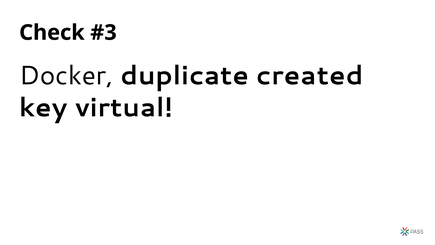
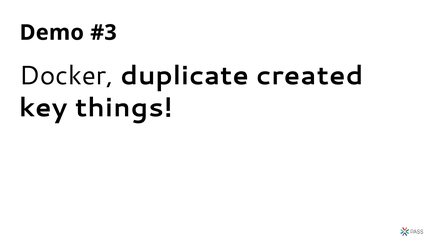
Check: Check -> Demo (52, 33)
virtual: virtual -> things (124, 107)
